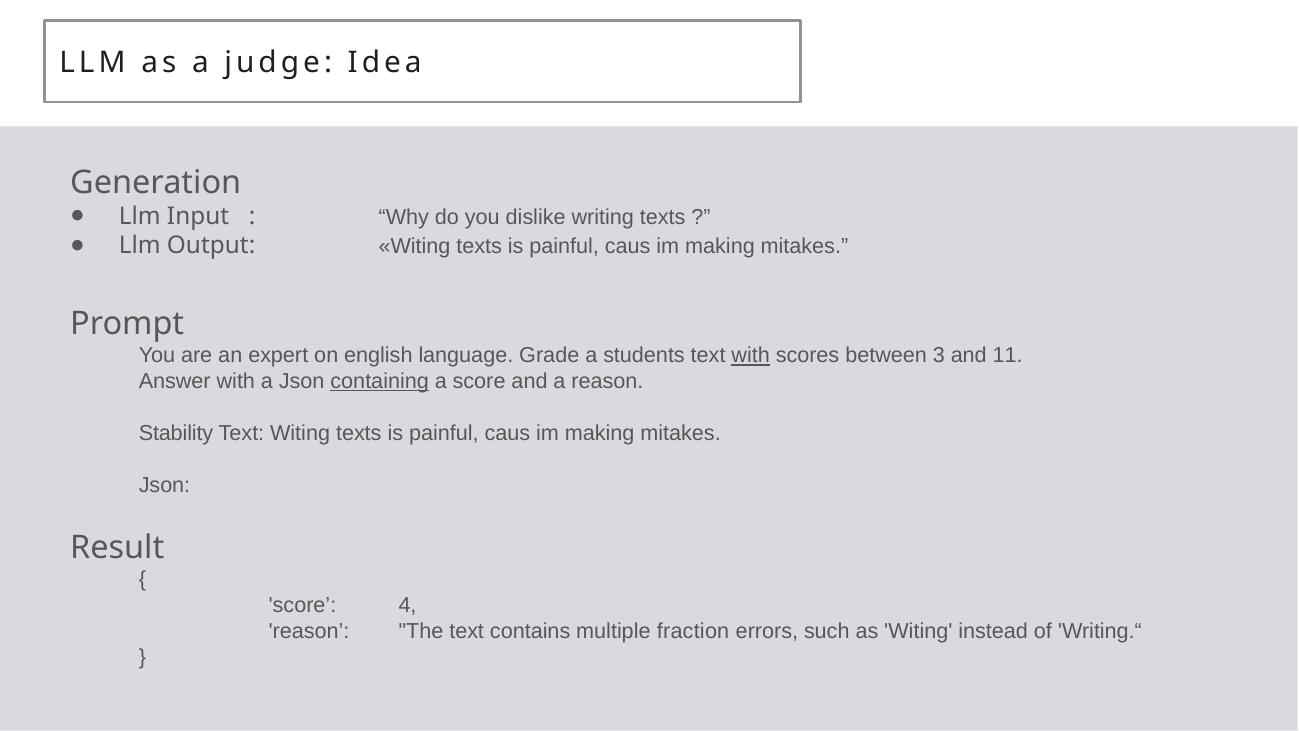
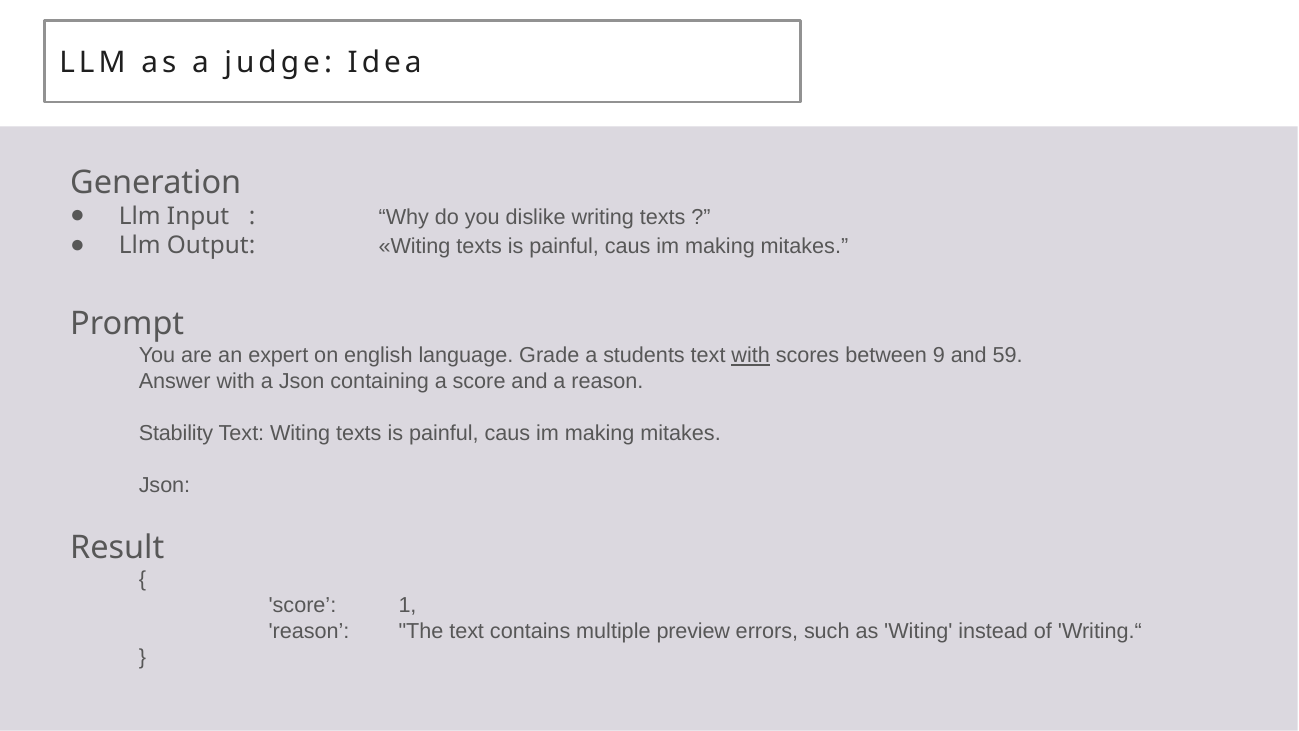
3: 3 -> 9 (939, 355)
11: 11 -> 59 (1008, 355)
containing underline: present -> none (380, 381)
4: 4 -> 1 (407, 605)
fraction: fraction -> preview (693, 631)
